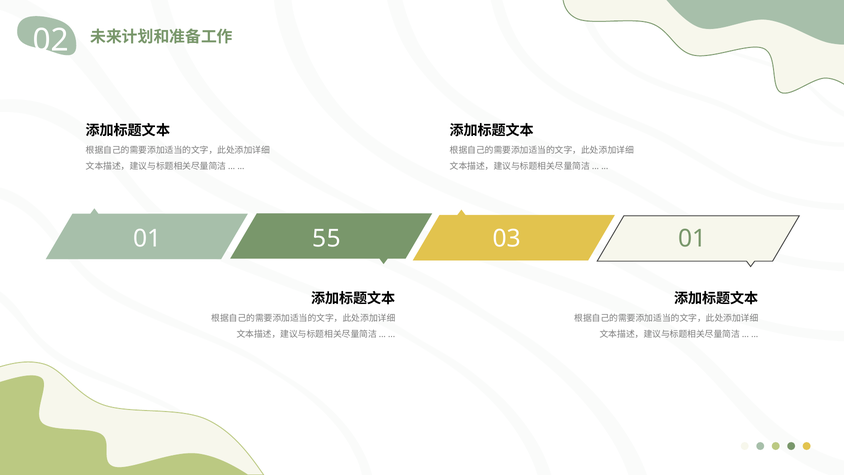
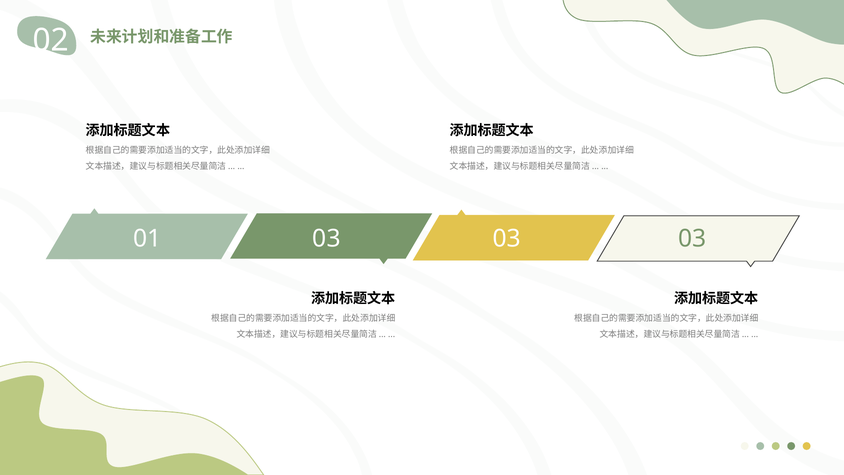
01 55: 55 -> 03 (327, 238)
01: 01 -> 03 (692, 238)
